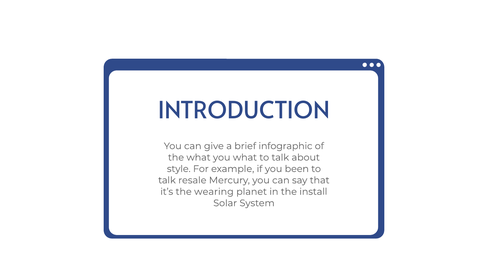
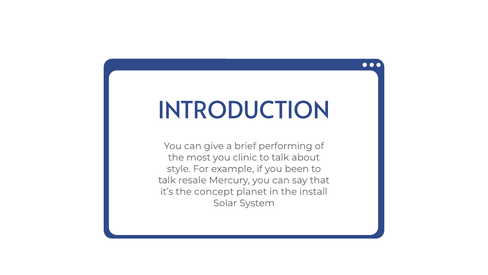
infographic: infographic -> performing (285, 146)
the what: what -> most (199, 157)
you what: what -> clinic (245, 157)
wearing: wearing -> concept (214, 191)
